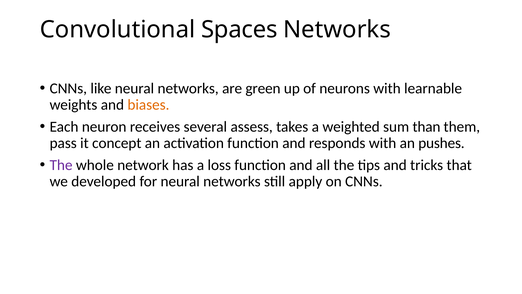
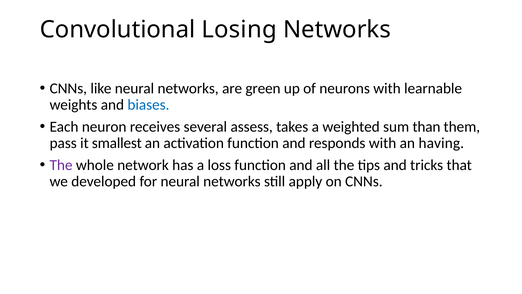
Spaces: Spaces -> Losing (239, 29)
biases colour: orange -> blue (148, 105)
concept: concept -> smallest (117, 143)
pushes: pushes -> having (441, 143)
